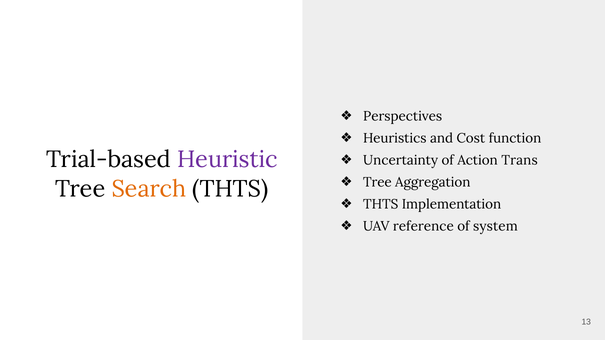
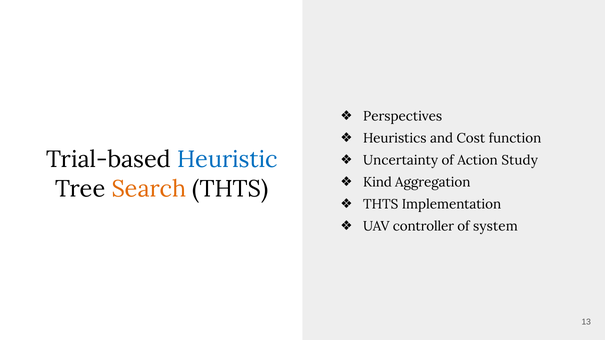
Heuristic colour: purple -> blue (227, 160)
Trans: Trans -> Study (520, 160)
Tree: Tree -> Kind (377, 182)
reference: reference -> controller (423, 226)
